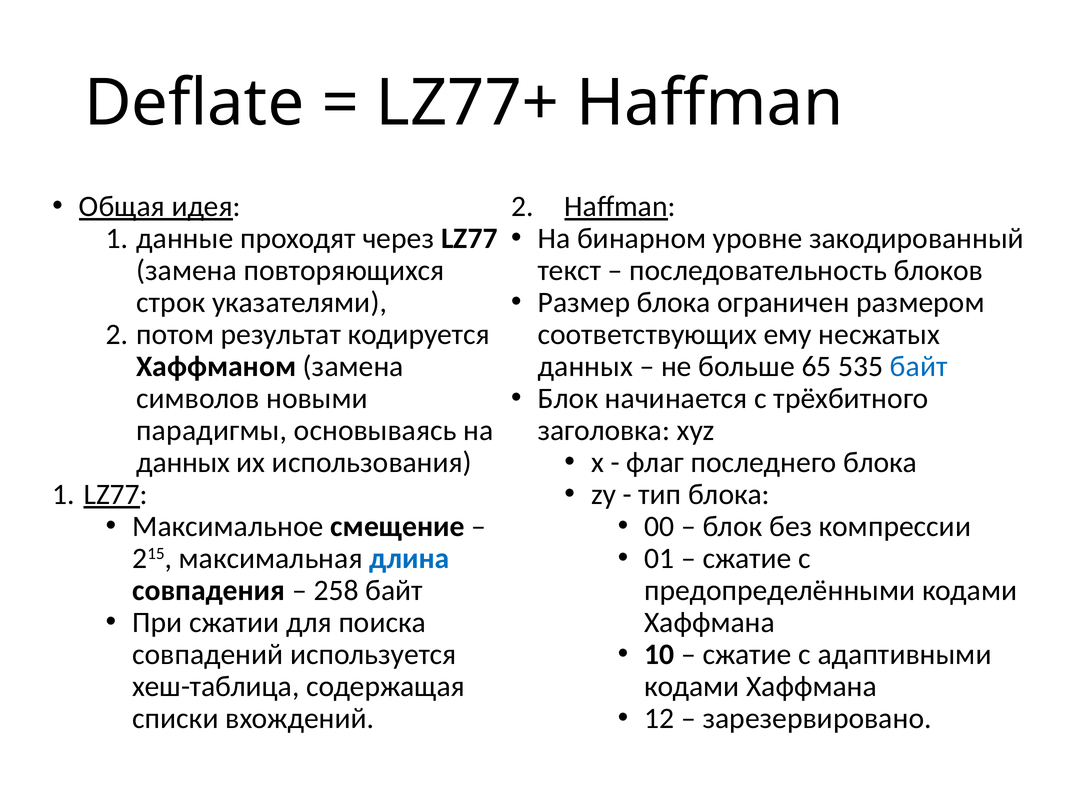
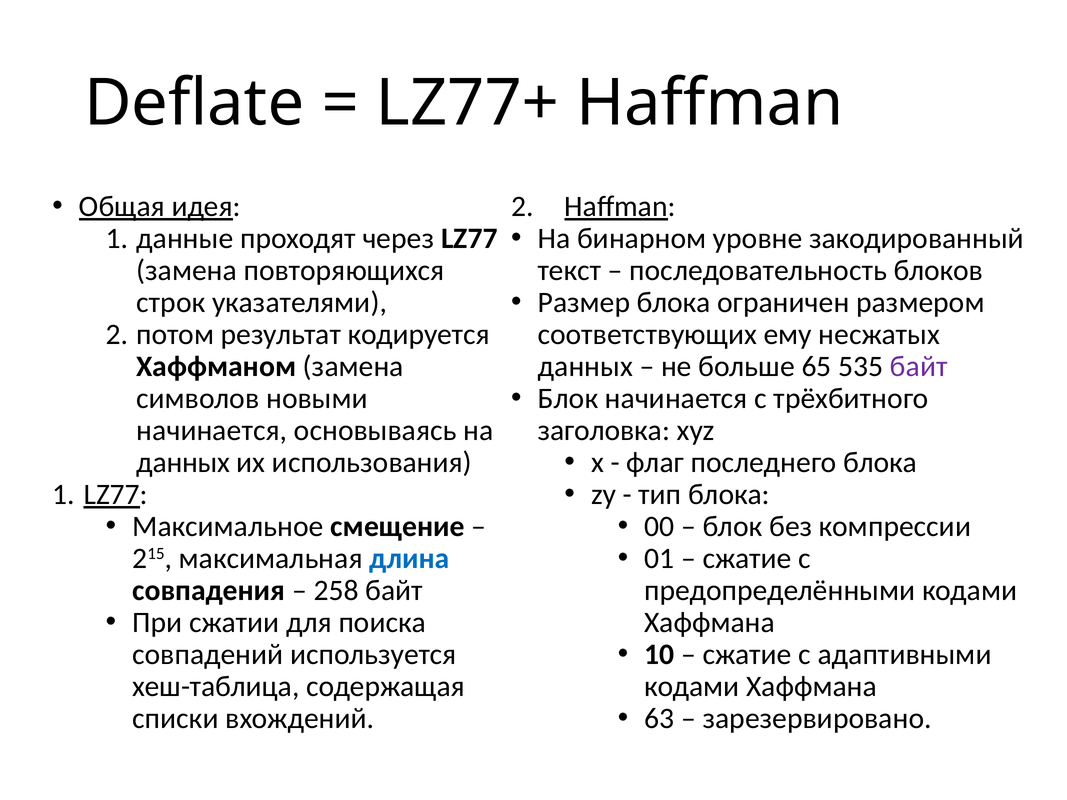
байт colour: blue -> purple (919, 367)
парадигмы: парадигмы -> начинается (212, 431)
12: 12 -> 63 (659, 719)
